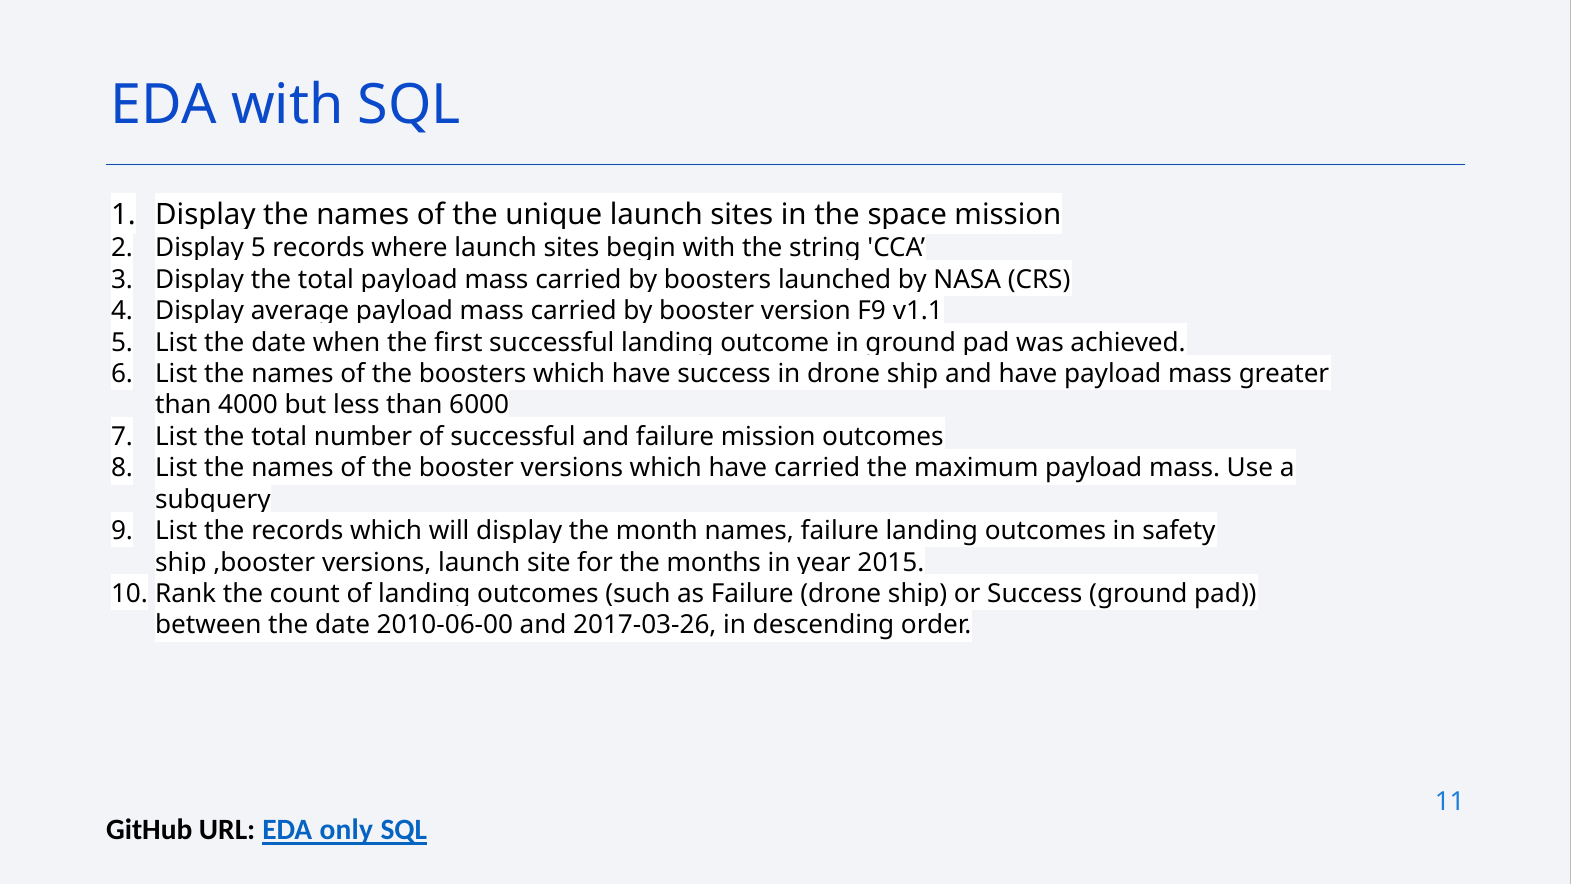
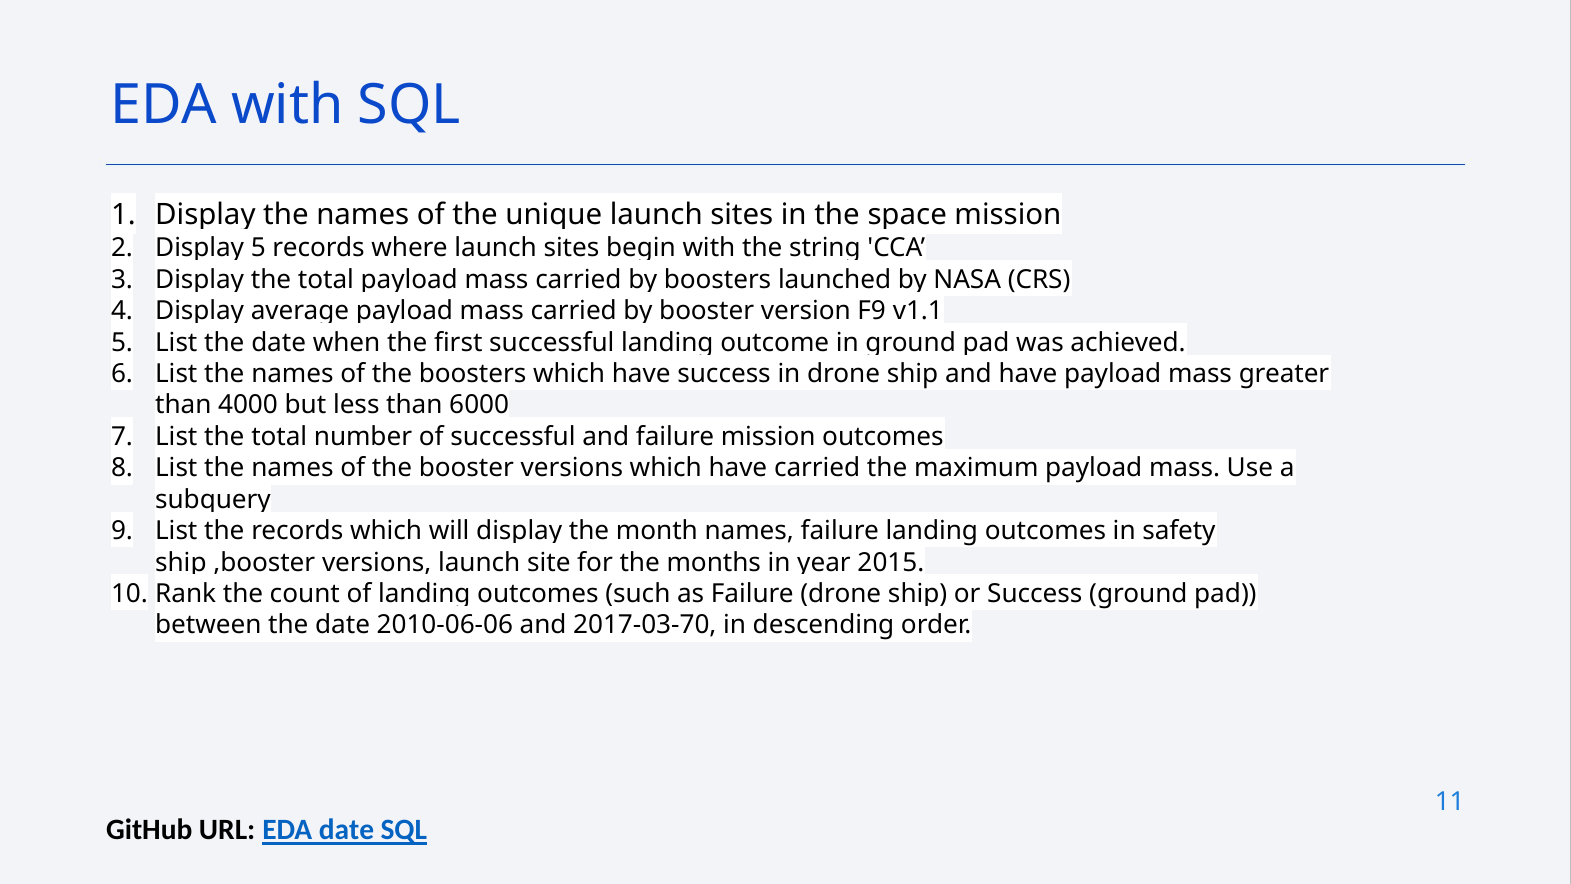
2010-06-00: 2010-06-00 -> 2010-06-06 (445, 625)
2017-03-26: 2017-03-26 -> 2017-03-70 (645, 625)
EDA only: only -> date (347, 830)
